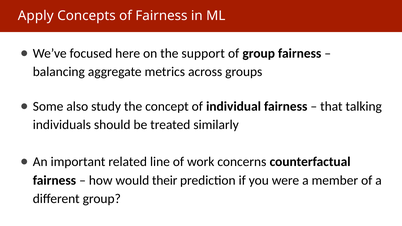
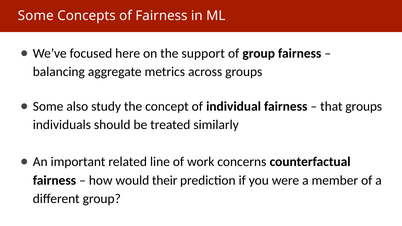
Apply: Apply -> Some (36, 16)
that talking: talking -> groups (364, 106)
